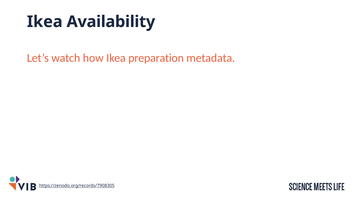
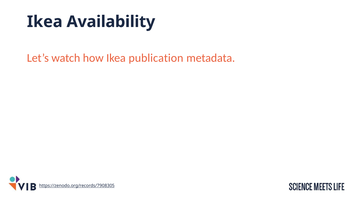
preparation: preparation -> publication (156, 58)
